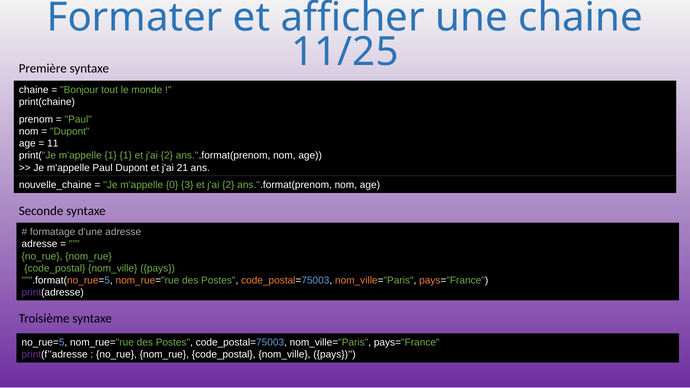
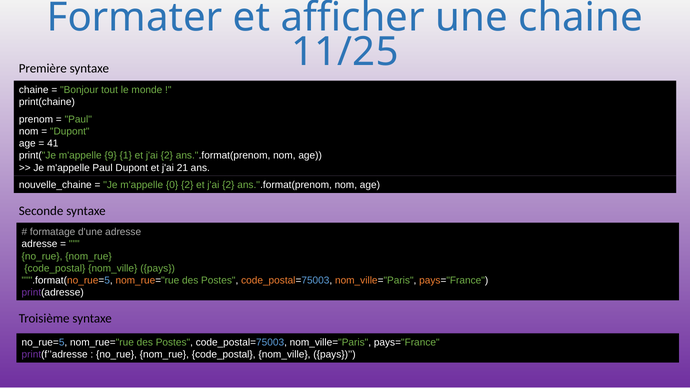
11: 11 -> 41 (53, 144)
m'appelle 1: 1 -> 9 (111, 156)
0 3: 3 -> 2 (187, 185)
